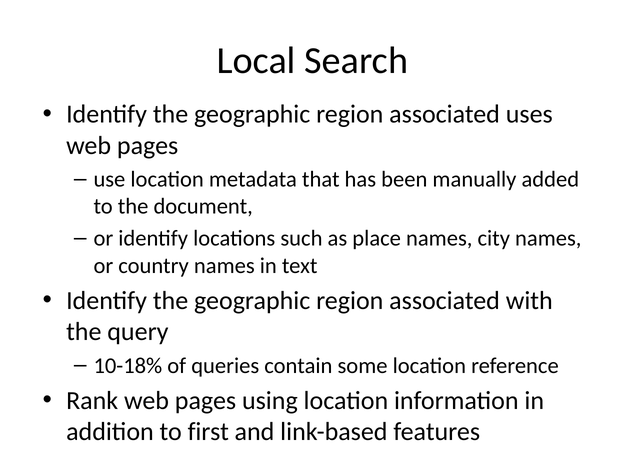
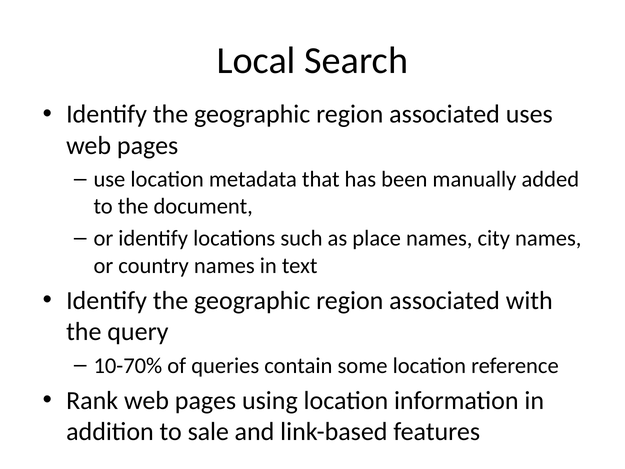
10-18%: 10-18% -> 10-70% (128, 365)
first: first -> sale (208, 432)
